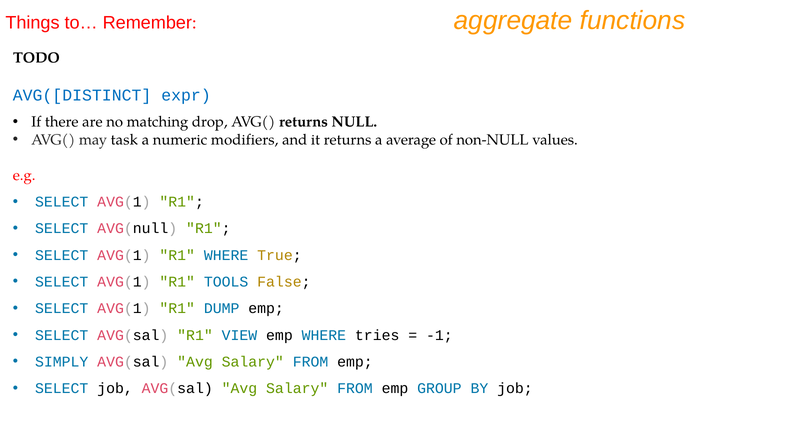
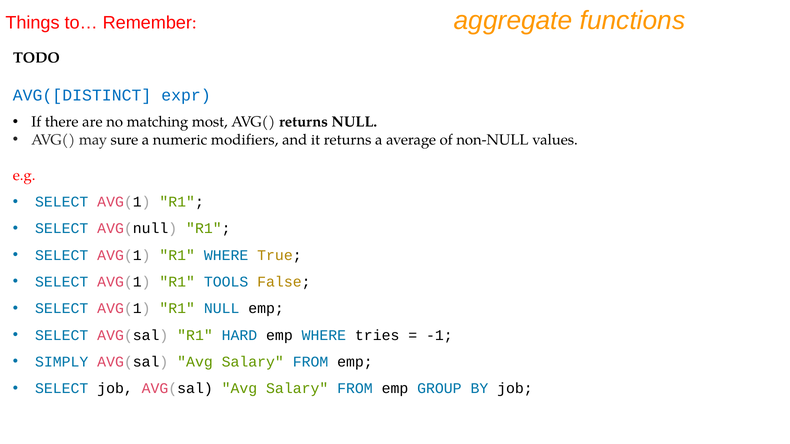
drop: drop -> most (210, 122)
task: task -> sure (124, 140)
R1 DUMP: DUMP -> NULL (222, 309)
VIEW: VIEW -> HARD (239, 335)
